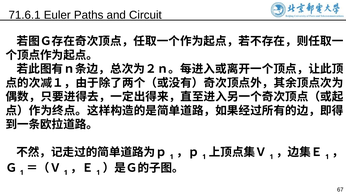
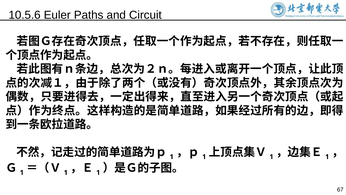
71.6.1: 71.6.1 -> 10.5.6 (25, 15)
